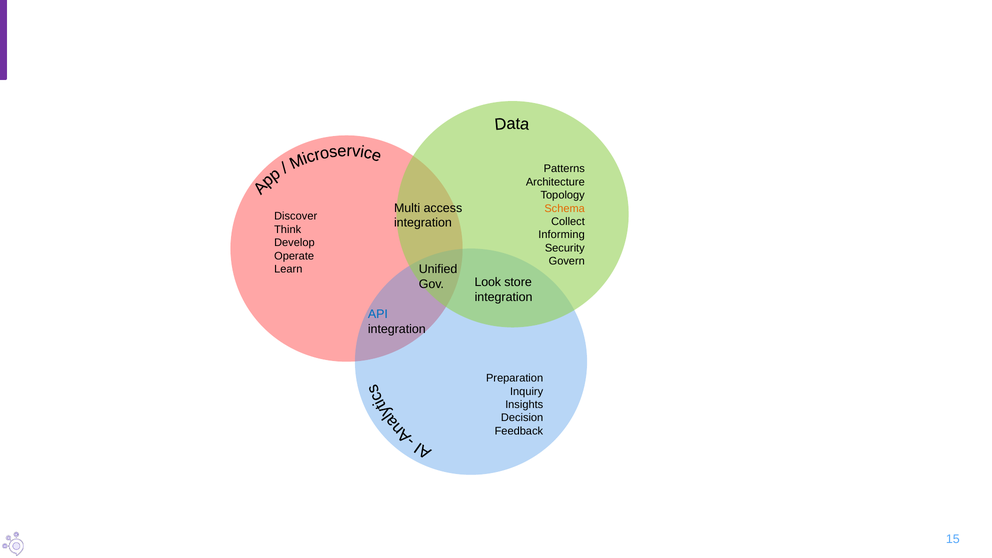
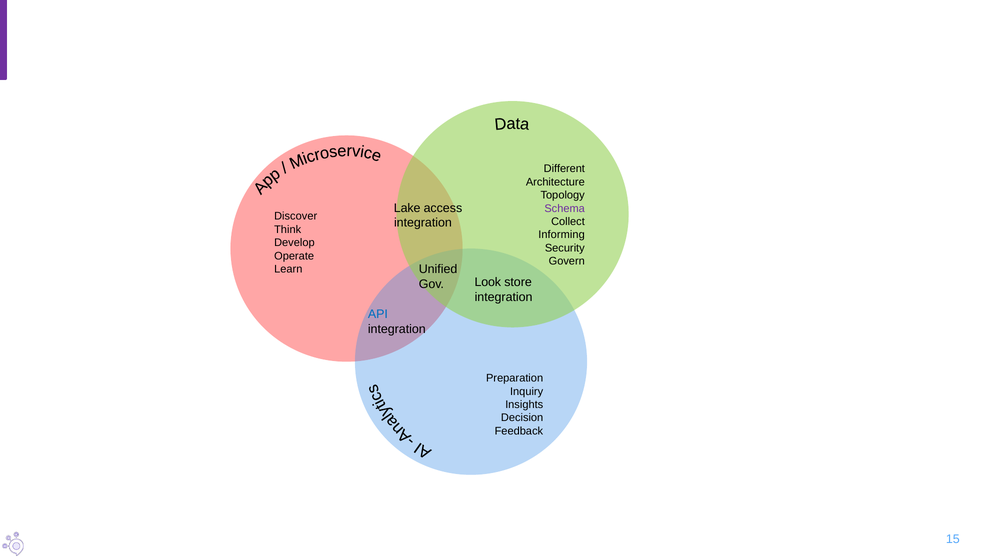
Patterns: Patterns -> Different (564, 169)
Multi: Multi -> Lake (407, 208)
Schema colour: orange -> purple (565, 208)
